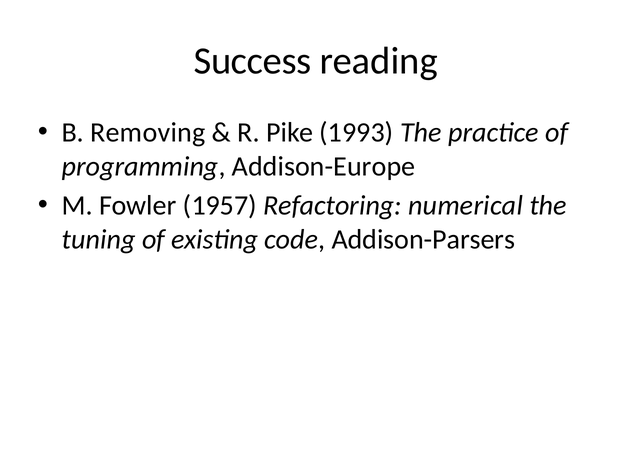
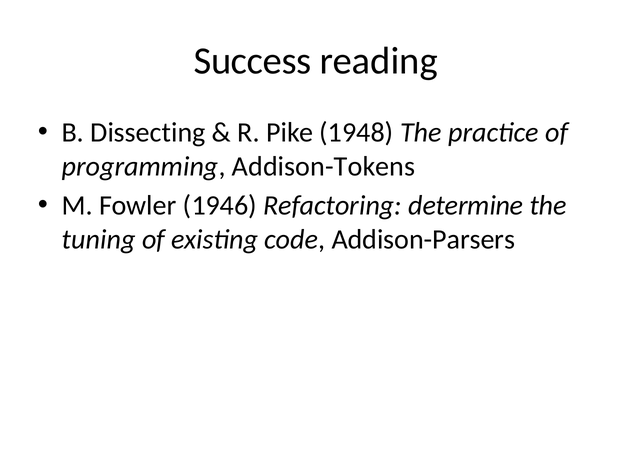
Removing: Removing -> Dissecting (148, 133)
1993: 1993 -> 1948 (356, 133)
Addison-Europe: Addison-Europe -> Addison-Tokens (324, 166)
1957: 1957 -> 1946 (220, 206)
numerical: numerical -> determine (466, 206)
